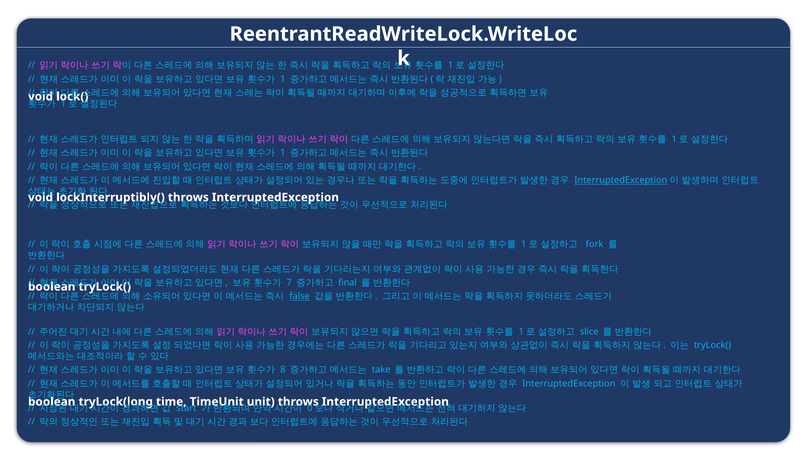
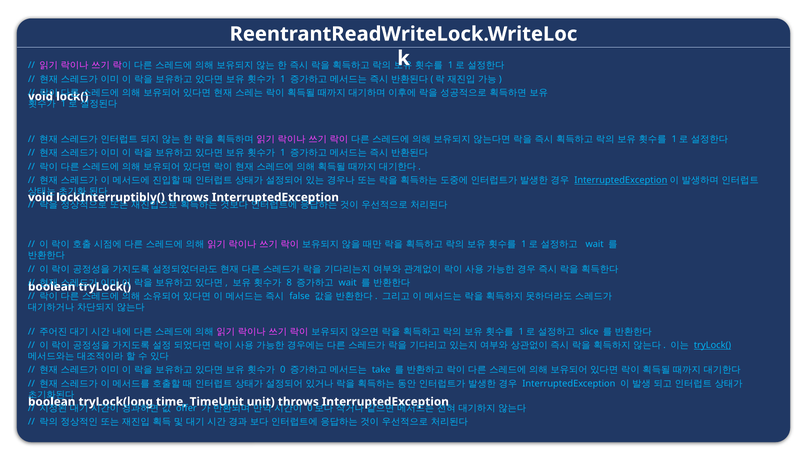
fork: fork -> wait (595, 244)
7: 7 -> 8 (289, 283)
final: final -> wait (348, 283)
false underline: present -> none (300, 296)
tryLock( underline: none -> present (713, 345)
8: 8 -> 0 (283, 370)
start: start -> offer (186, 408)
